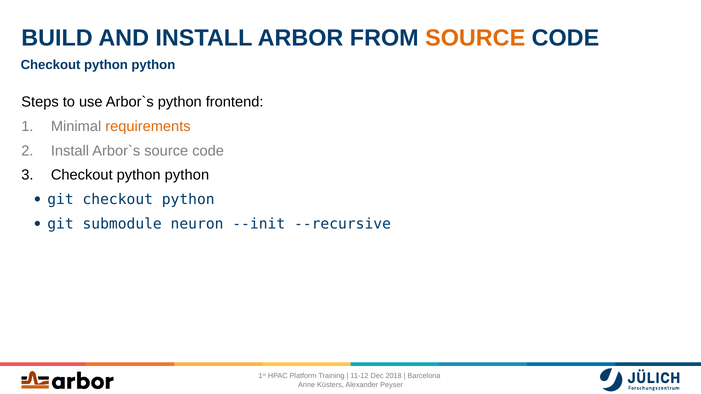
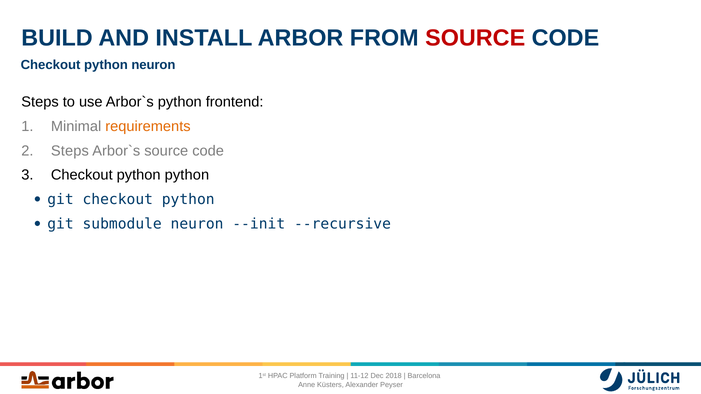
SOURCE colour: orange -> red (475, 38)
python: python -> neuron (153, 65)
Install: Install -> Steps (70, 151)
